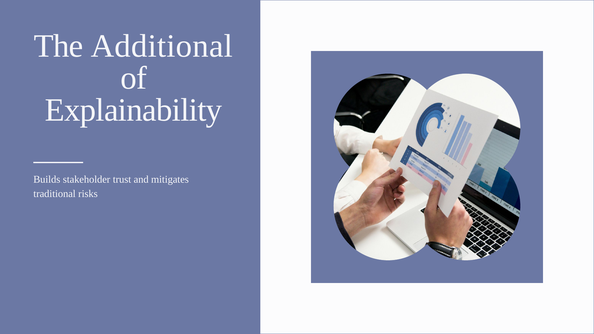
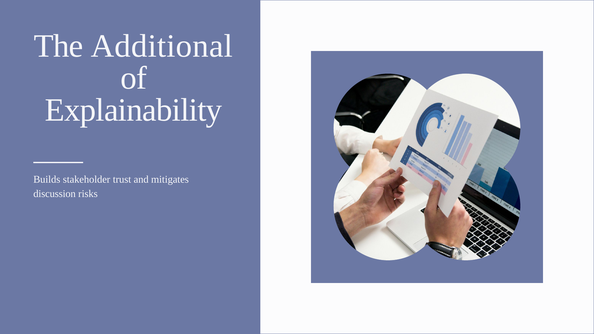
traditional: traditional -> discussion (55, 194)
